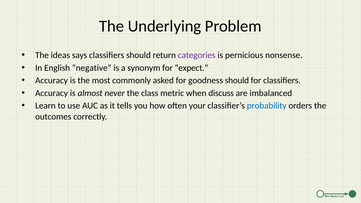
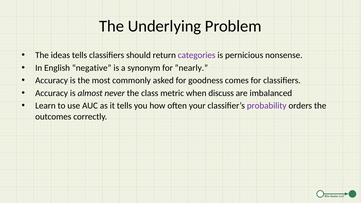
ideas says: says -> tells (80, 55)
expect: expect -> nearly (191, 68)
goodness should: should -> comes (237, 81)
probability colour: blue -> purple (267, 106)
